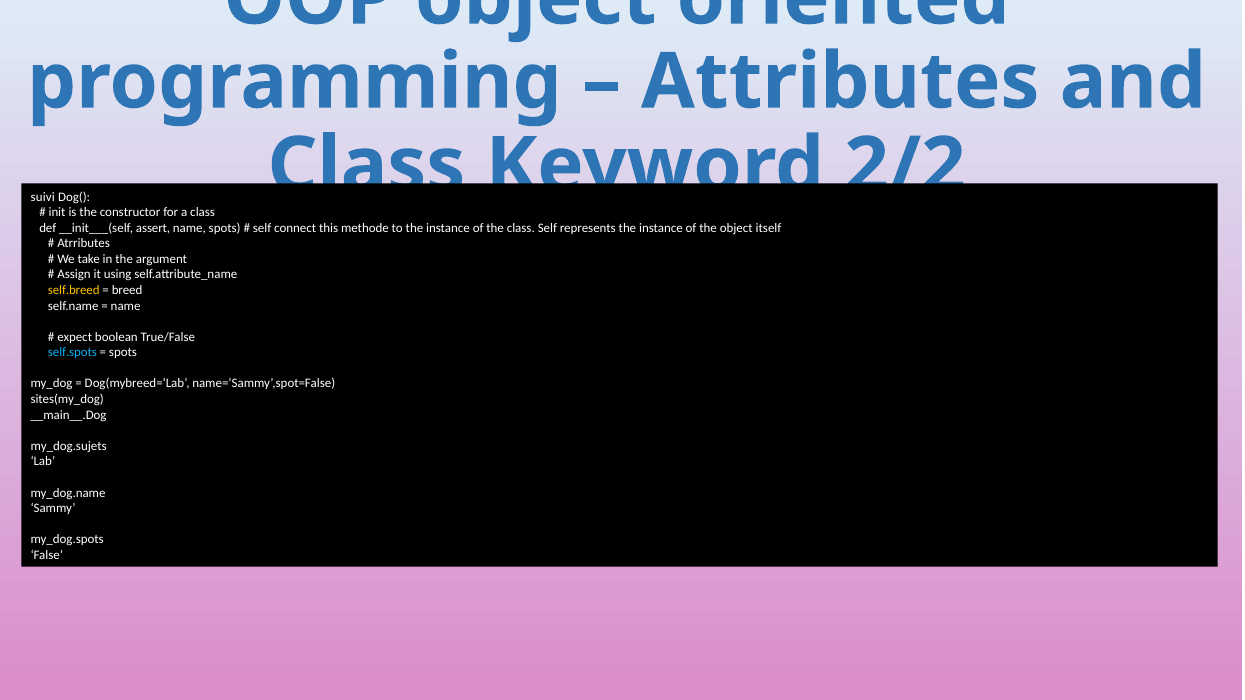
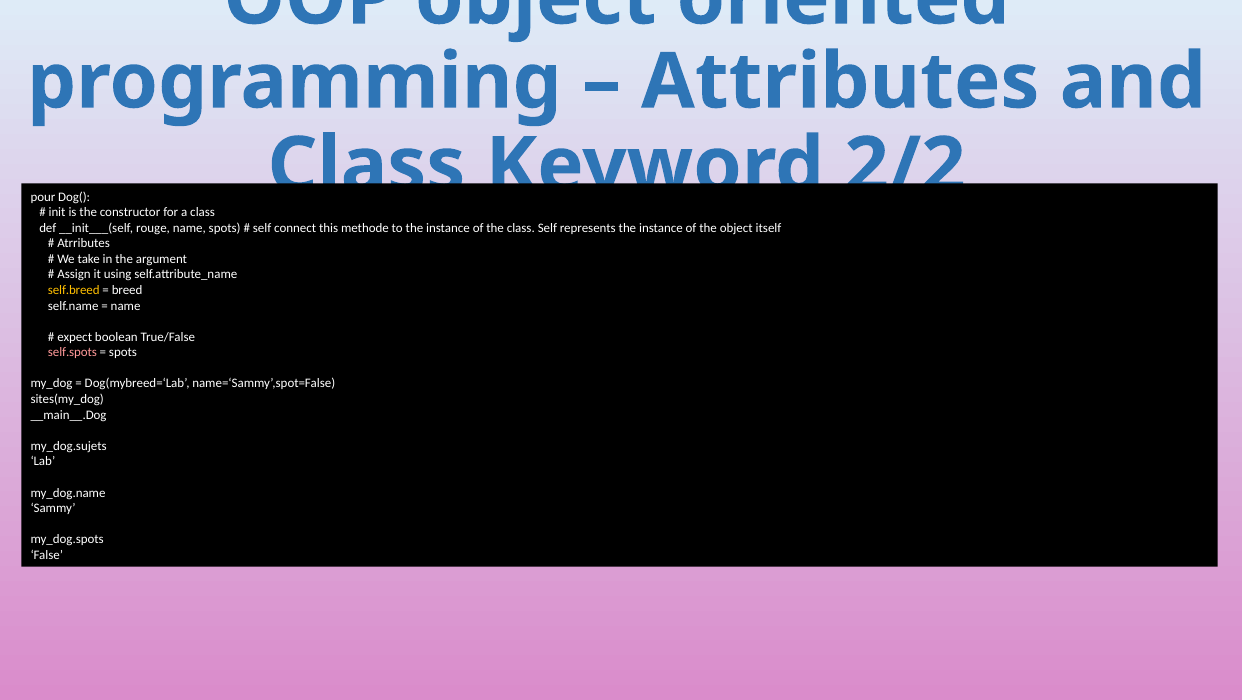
suivi: suivi -> pour (43, 197)
assert: assert -> rouge (153, 228)
self.spots colour: light blue -> pink (72, 353)
